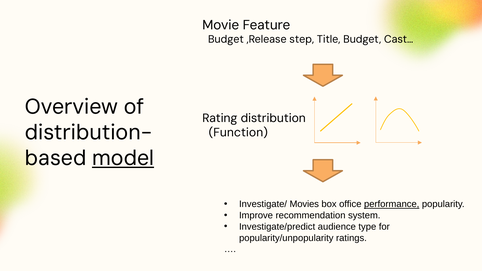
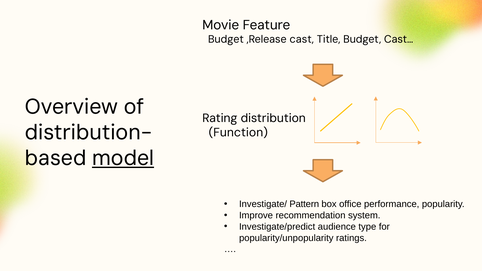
step: step -> cast (302, 39)
Movies: Movies -> Pattern (304, 204)
performance underline: present -> none (392, 204)
